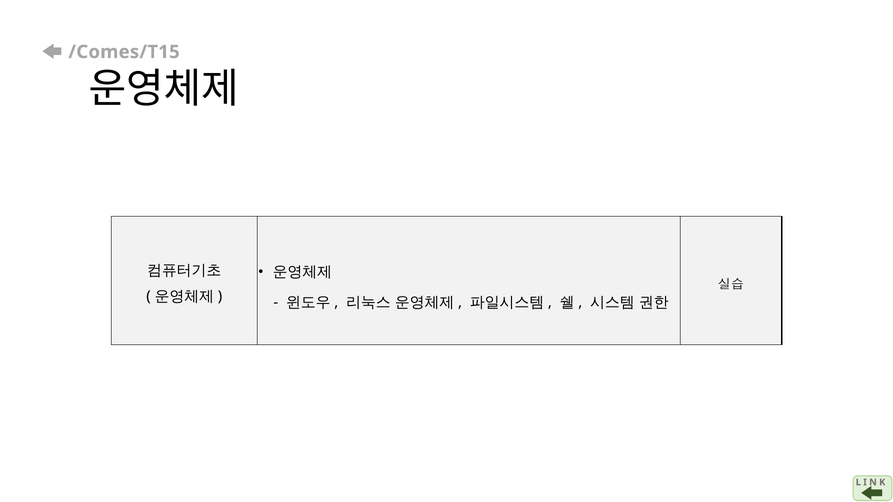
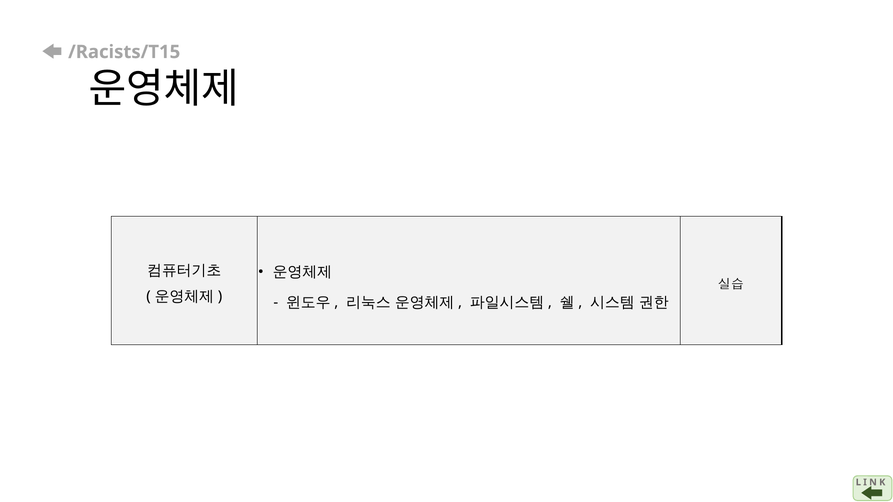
/Comes/T15: /Comes/T15 -> /Racists/T15 (124, 52)
